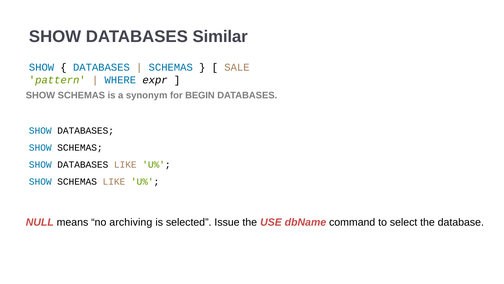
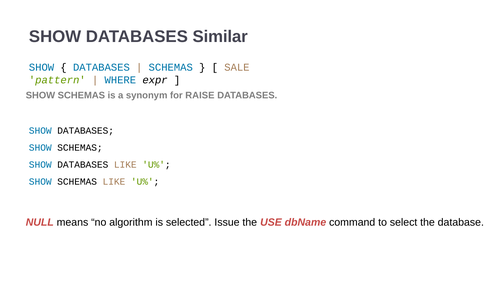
BEGIN: BEGIN -> RAISE (200, 95)
archiving: archiving -> algorithm (131, 222)
